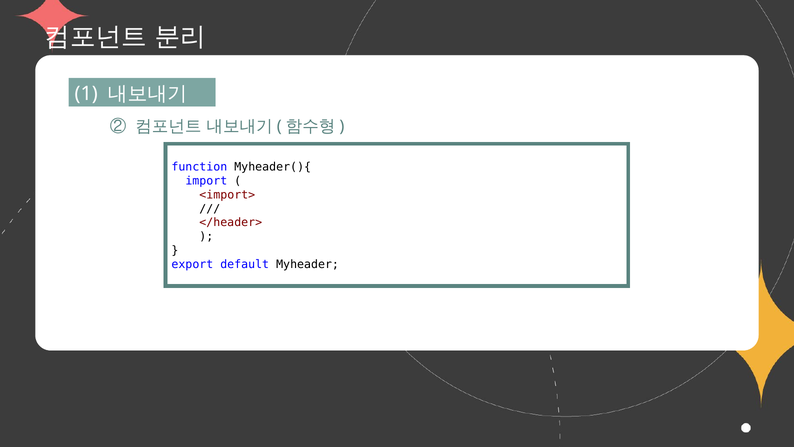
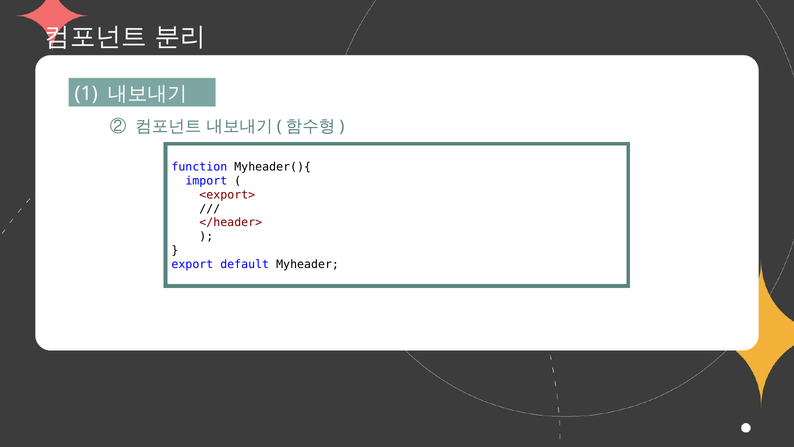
<import>: <import> -> <export> (227, 195)
